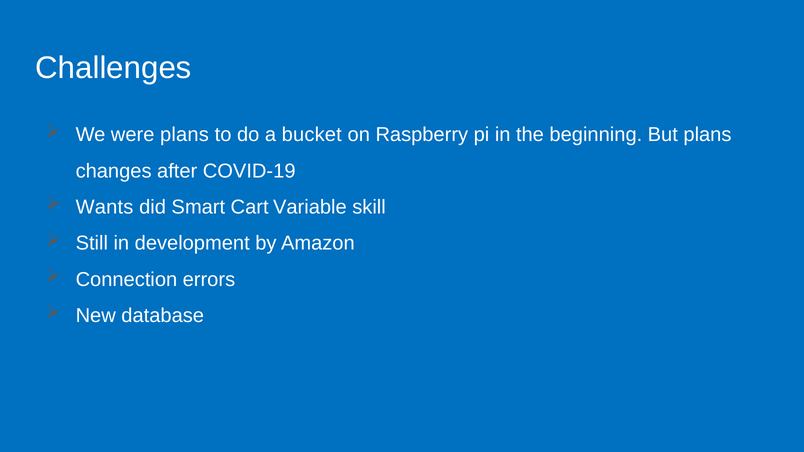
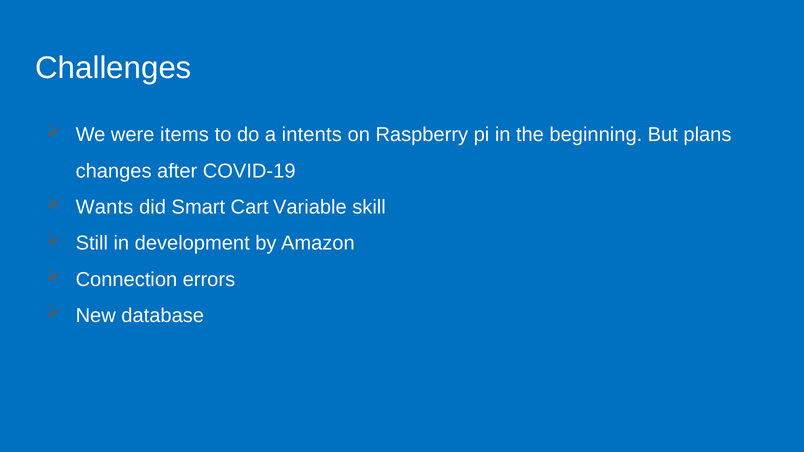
were plans: plans -> items (185, 135)
bucket: bucket -> intents (312, 135)
